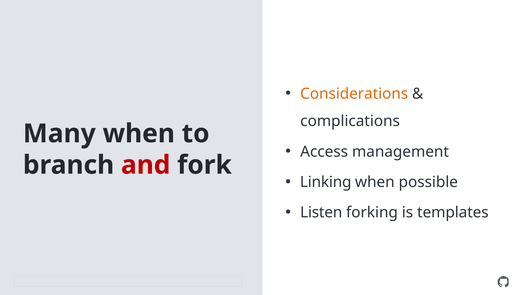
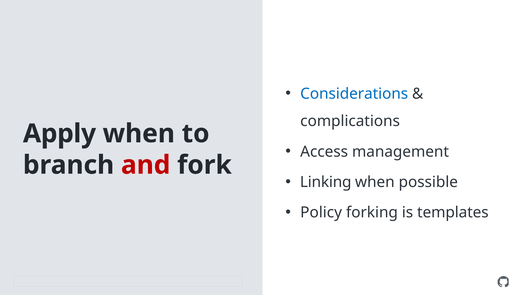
Considerations colour: orange -> blue (354, 94)
Many: Many -> Apply (60, 134)
Listen: Listen -> Policy (321, 213)
